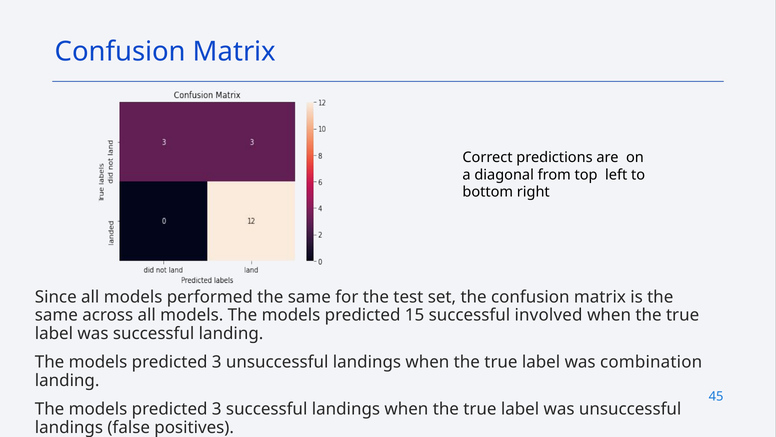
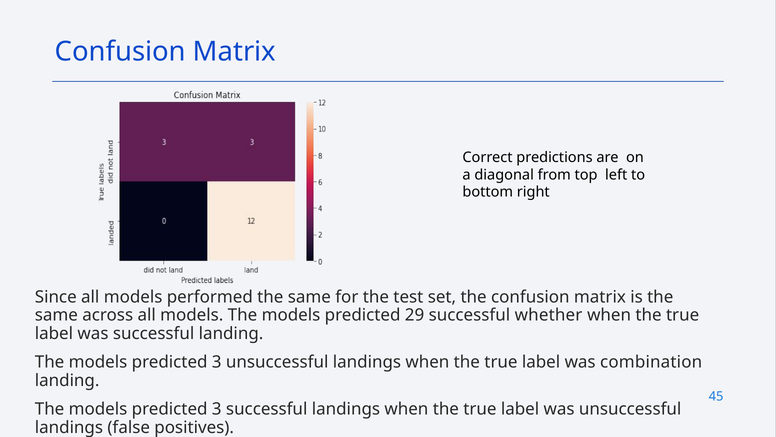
15: 15 -> 29 (415, 315)
involved: involved -> whether (549, 315)
